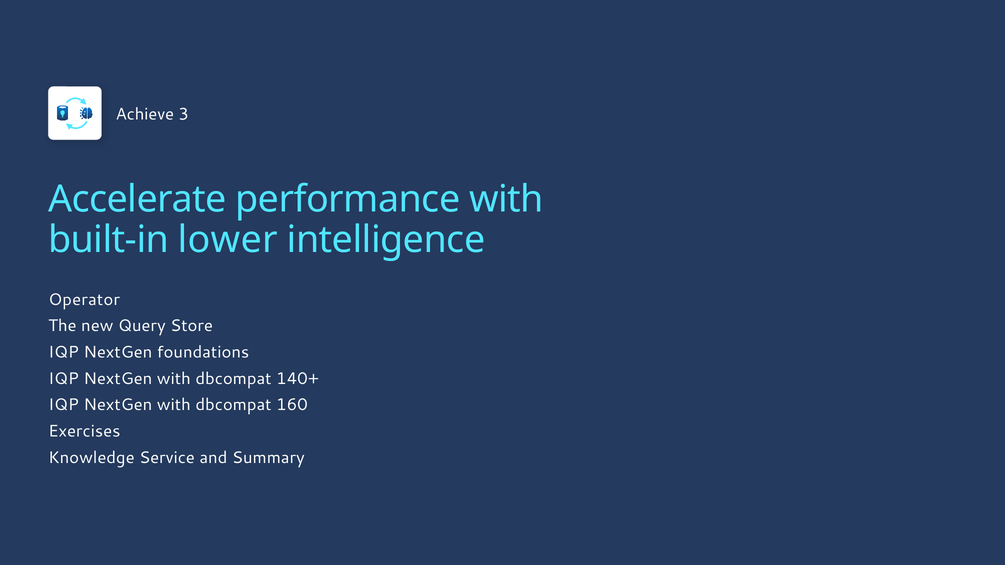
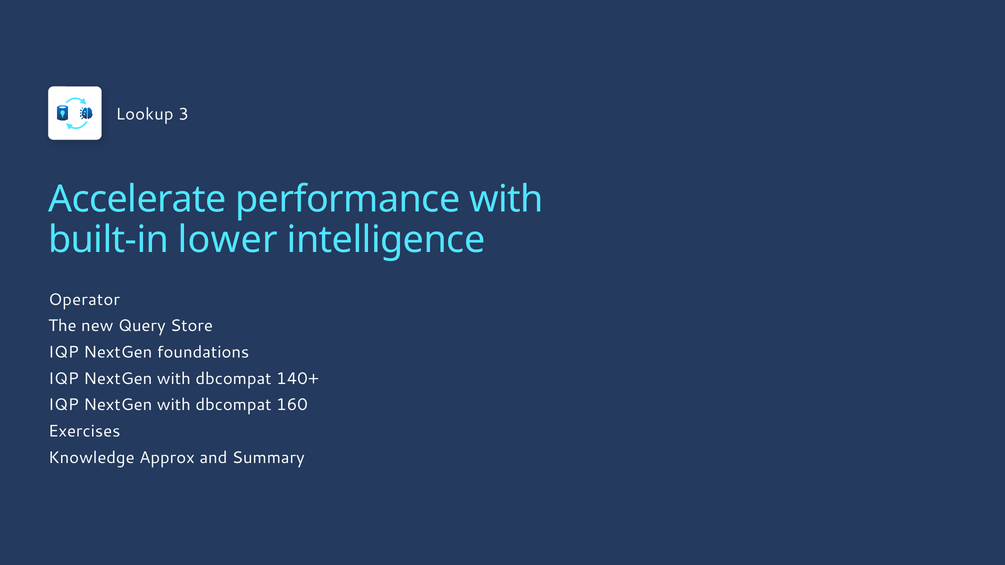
Achieve: Achieve -> Lookup (145, 114)
Service: Service -> Approx (167, 458)
